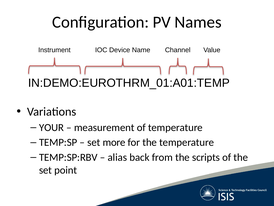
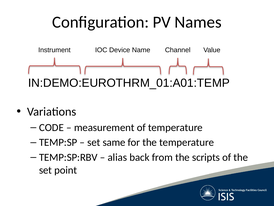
YOUR: YOUR -> CODE (51, 127)
more: more -> same (114, 142)
